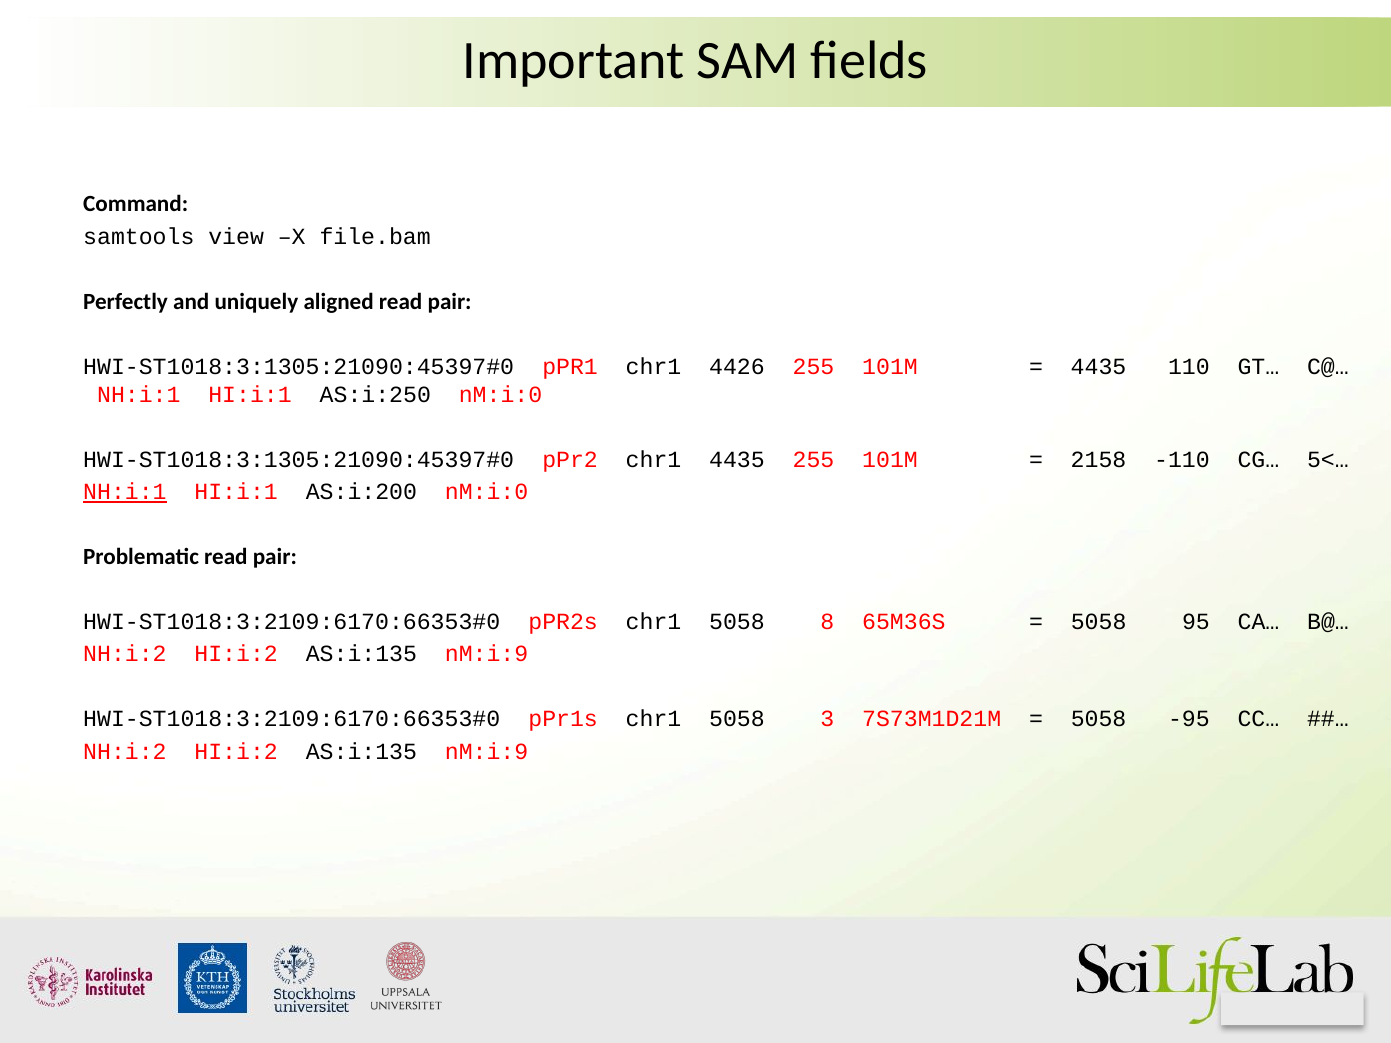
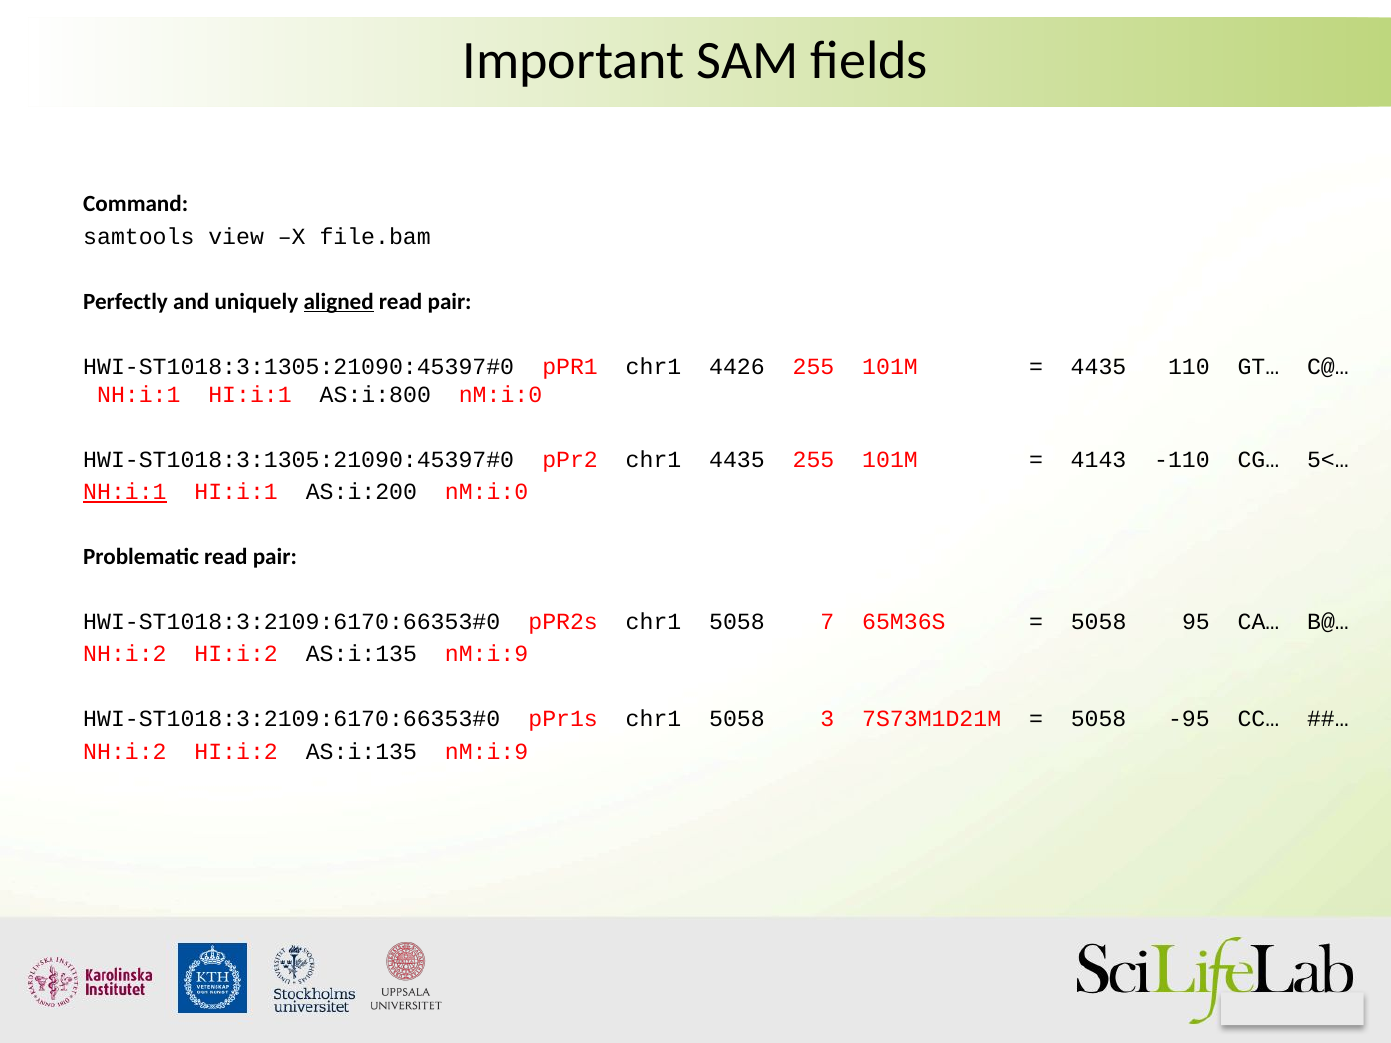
aligned underline: none -> present (339, 302)
AS:i:250: AS:i:250 -> AS:i:800 (375, 395)
2158: 2158 -> 4143 (1099, 460)
8: 8 -> 7 (827, 622)
